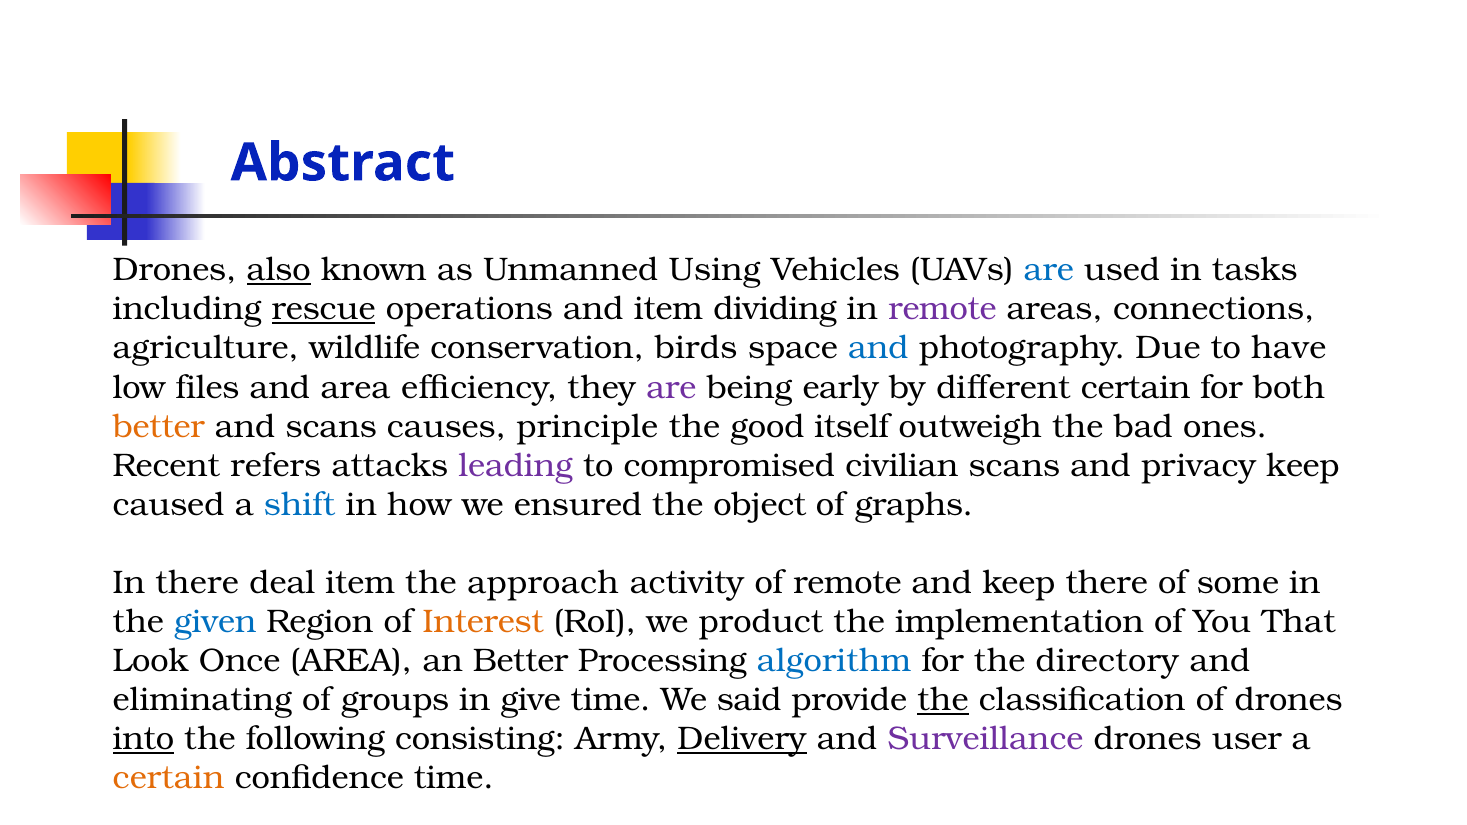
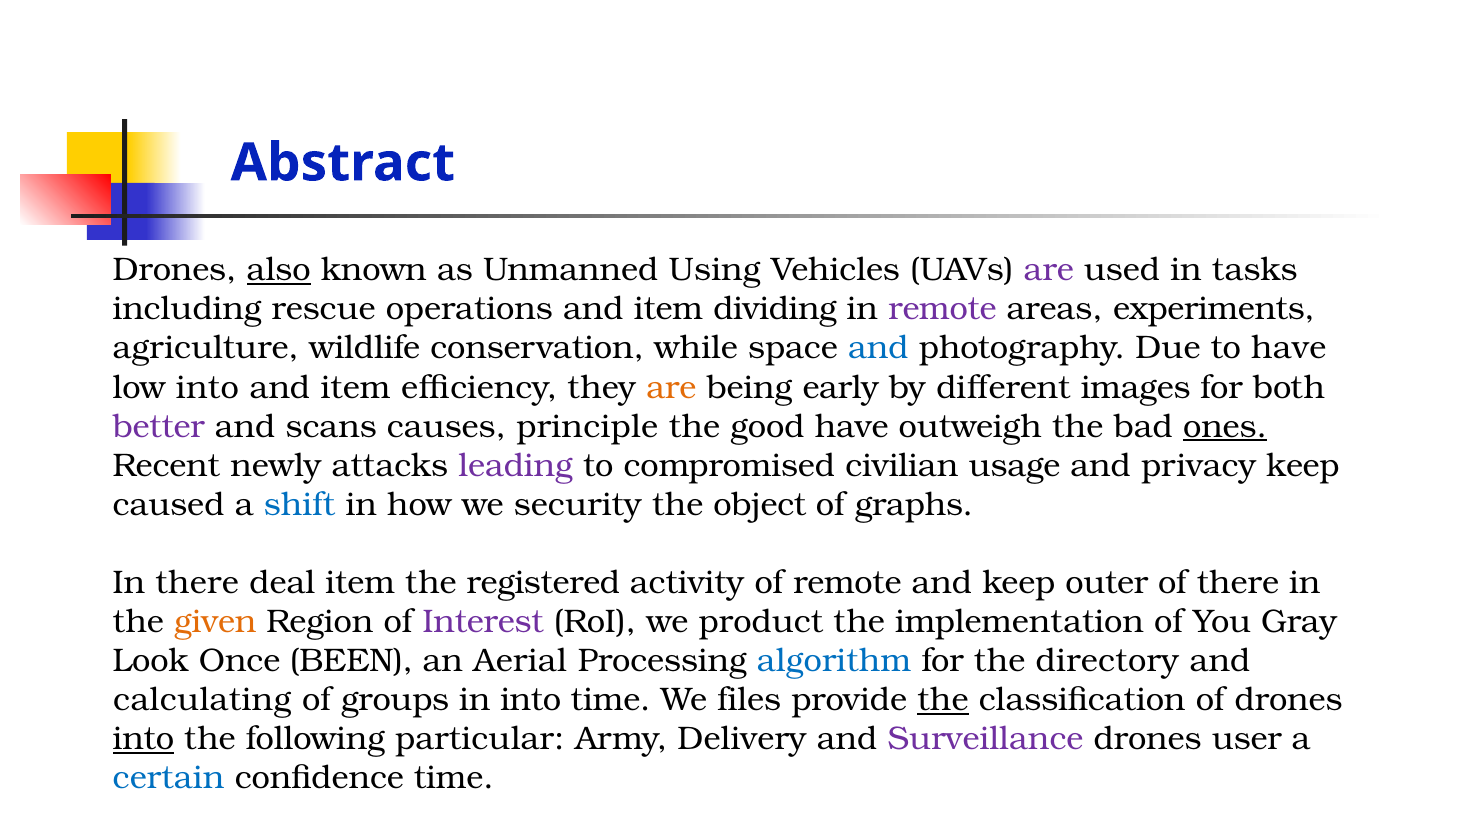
are colour: blue -> purple (1049, 270)
rescue underline: present -> none (324, 309)
connections: connections -> experiments (1214, 309)
birds: birds -> while (696, 348)
low files: files -> into (207, 387)
area: area -> item (356, 387)
are colour: purple -> orange (671, 387)
different certain: certain -> images (1136, 387)
better colour: orange -> purple (159, 427)
good itself: itself -> have (852, 427)
ones underline: none -> present (1225, 427)
refers: refers -> newly (276, 466)
civilian scans: scans -> usage (1015, 466)
ensured: ensured -> security (578, 505)
approach: approach -> registered (543, 583)
keep there: there -> outer (1107, 583)
of some: some -> there (1238, 583)
given colour: blue -> orange (215, 622)
Interest colour: orange -> purple (483, 622)
That: That -> Gray (1299, 622)
Once AREA: AREA -> BEEN (352, 661)
an Better: Better -> Aerial (520, 661)
eliminating: eliminating -> calculating (202, 700)
in give: give -> into (531, 700)
said: said -> files (749, 700)
consisting: consisting -> particular (480, 739)
Delivery underline: present -> none (742, 739)
certain colour: orange -> blue (169, 778)
